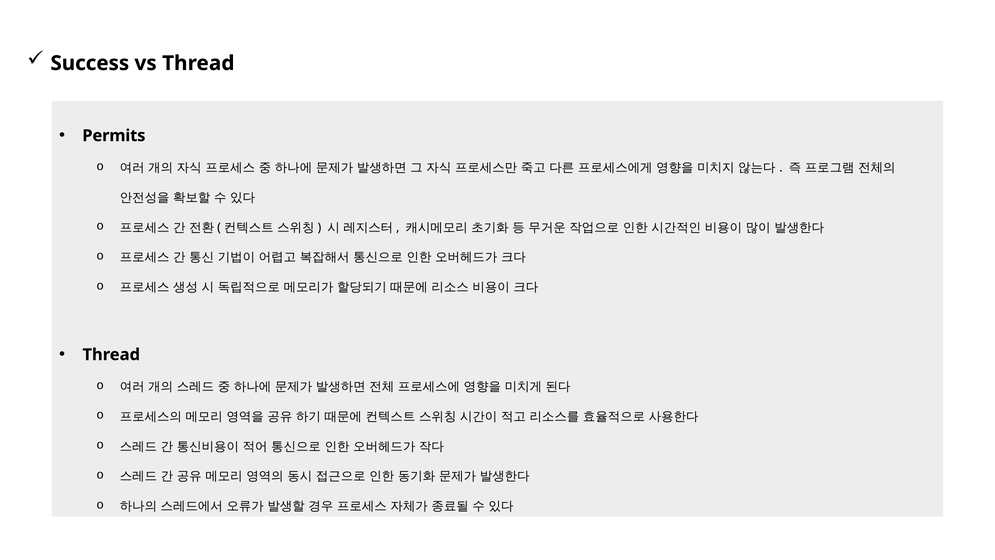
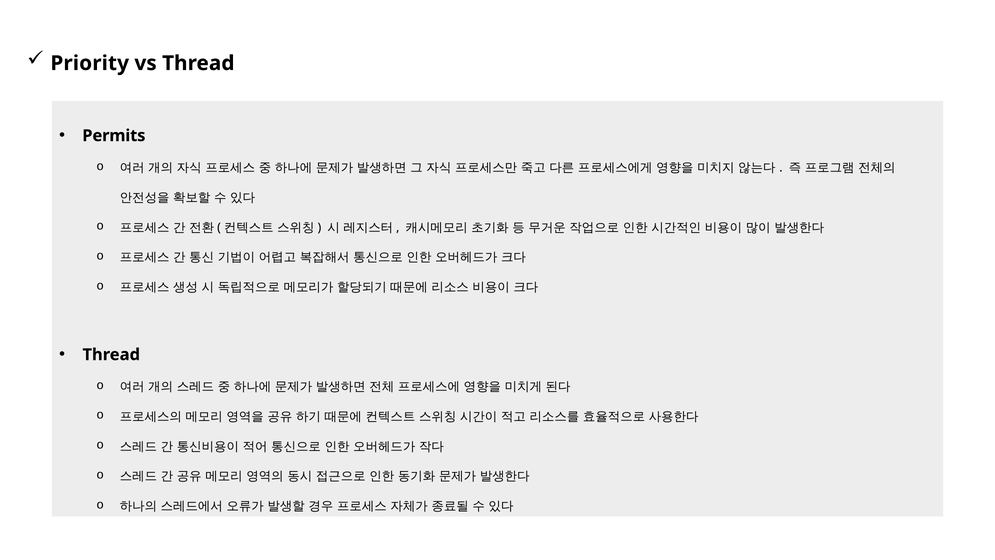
Success: Success -> Priority (90, 63)
